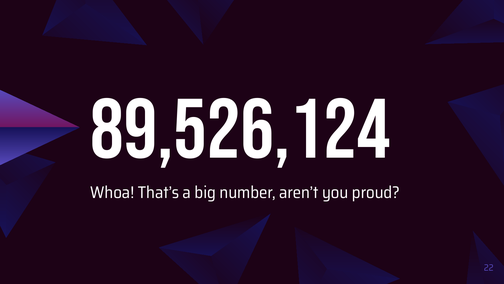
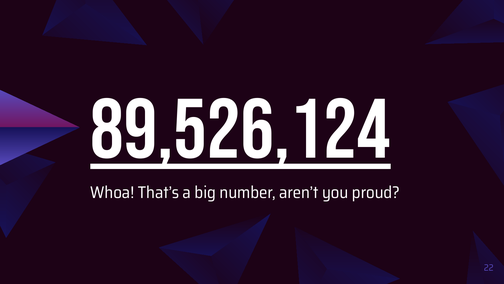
89,526,124 underline: none -> present (240, 130)
